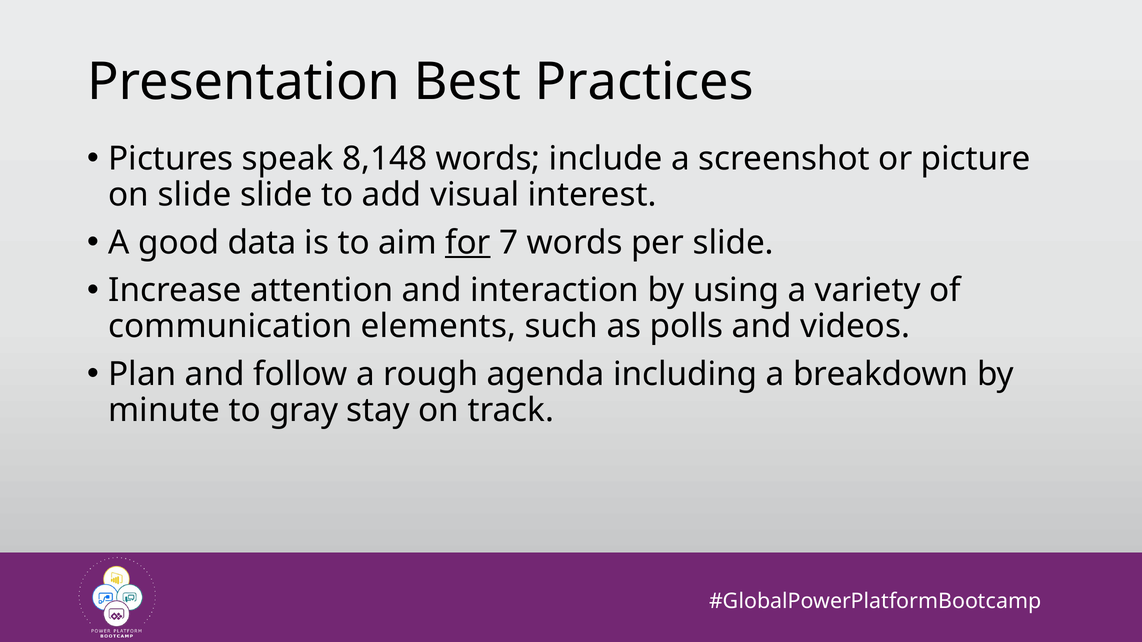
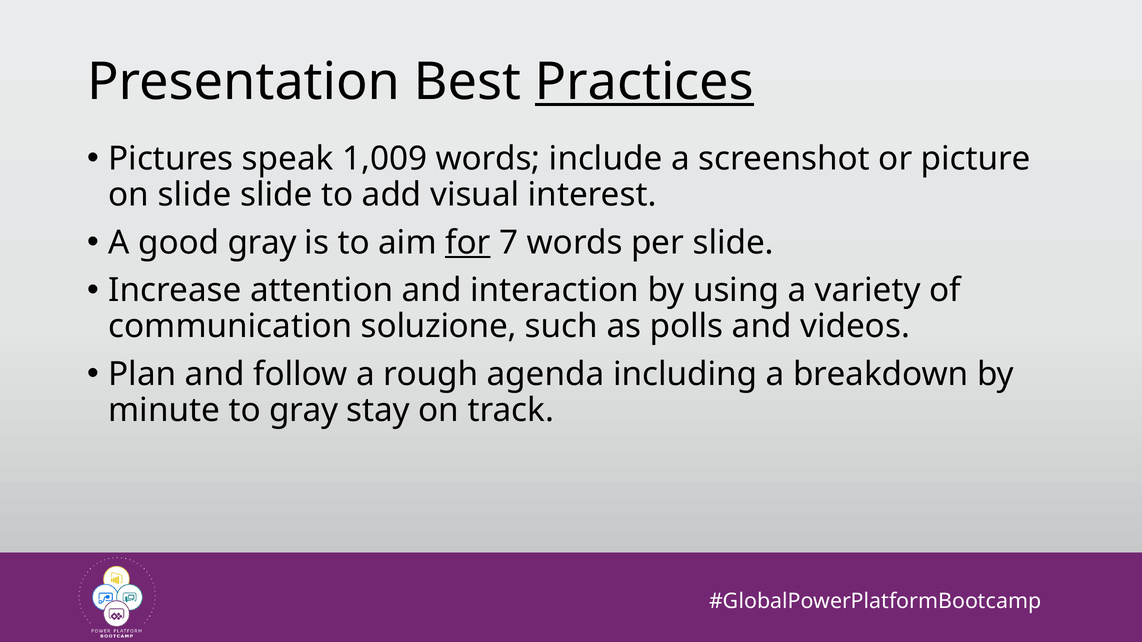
Practices underline: none -> present (644, 82)
8,148: 8,148 -> 1,009 (385, 159)
good data: data -> gray (262, 243)
elements: elements -> soluzione (439, 327)
